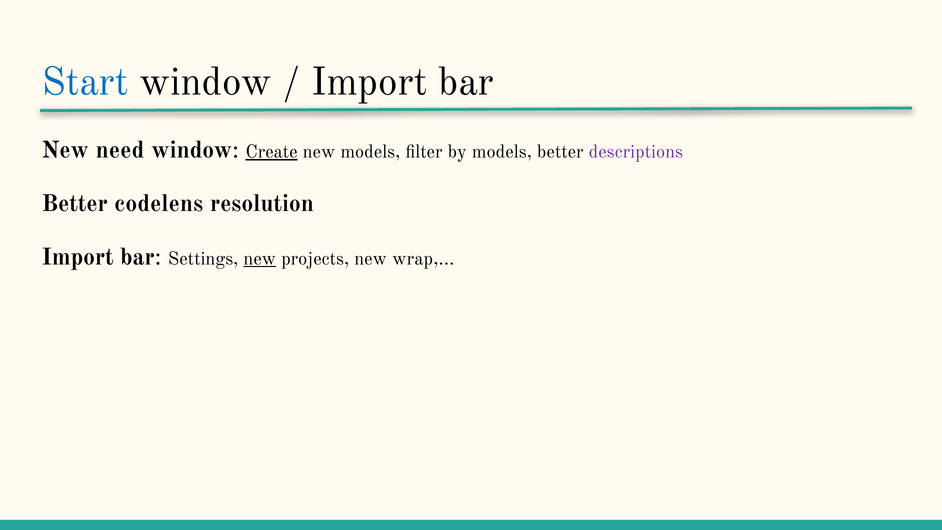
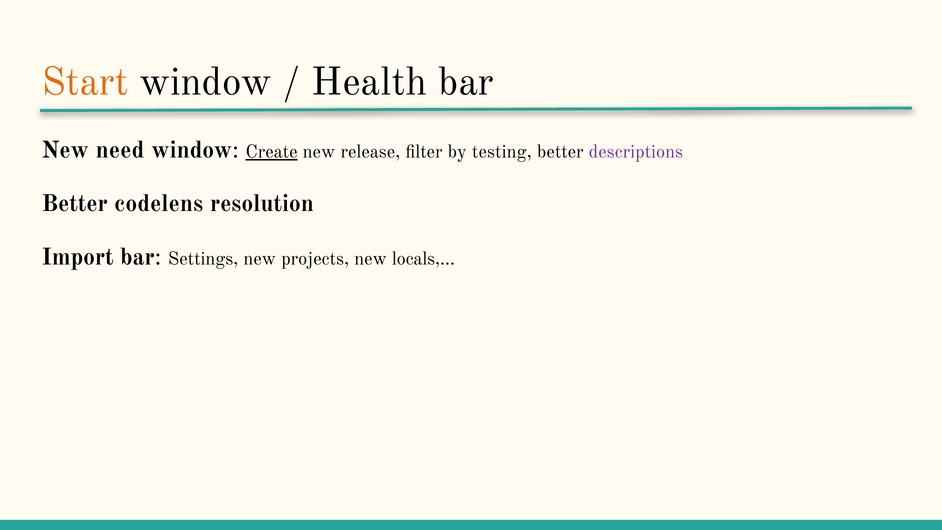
Start colour: blue -> orange (85, 82)
Import: Import -> Health (369, 82)
new models: models -> release (370, 152)
by models: models -> testing (502, 152)
new underline: present -> none (260, 259)
wrap: wrap -> locals (423, 259)
